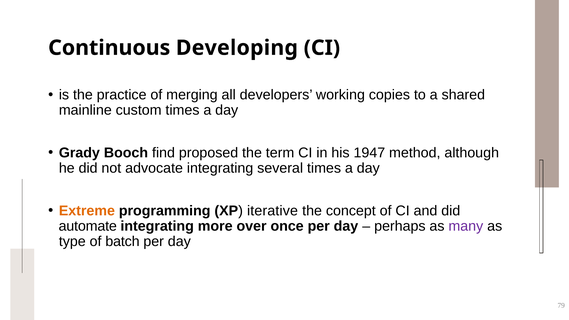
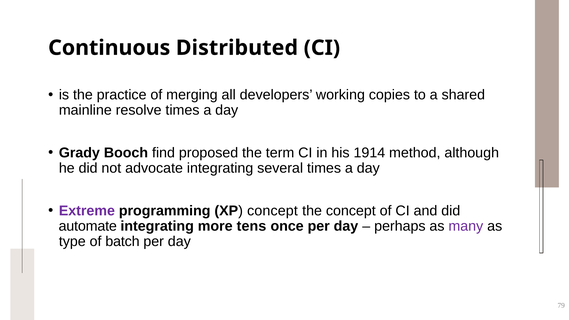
Developing: Developing -> Distributed (237, 48)
custom: custom -> resolve (139, 110)
1947: 1947 -> 1914 (369, 153)
Extreme colour: orange -> purple (87, 211)
XP iterative: iterative -> concept (272, 211)
over: over -> tens (251, 226)
